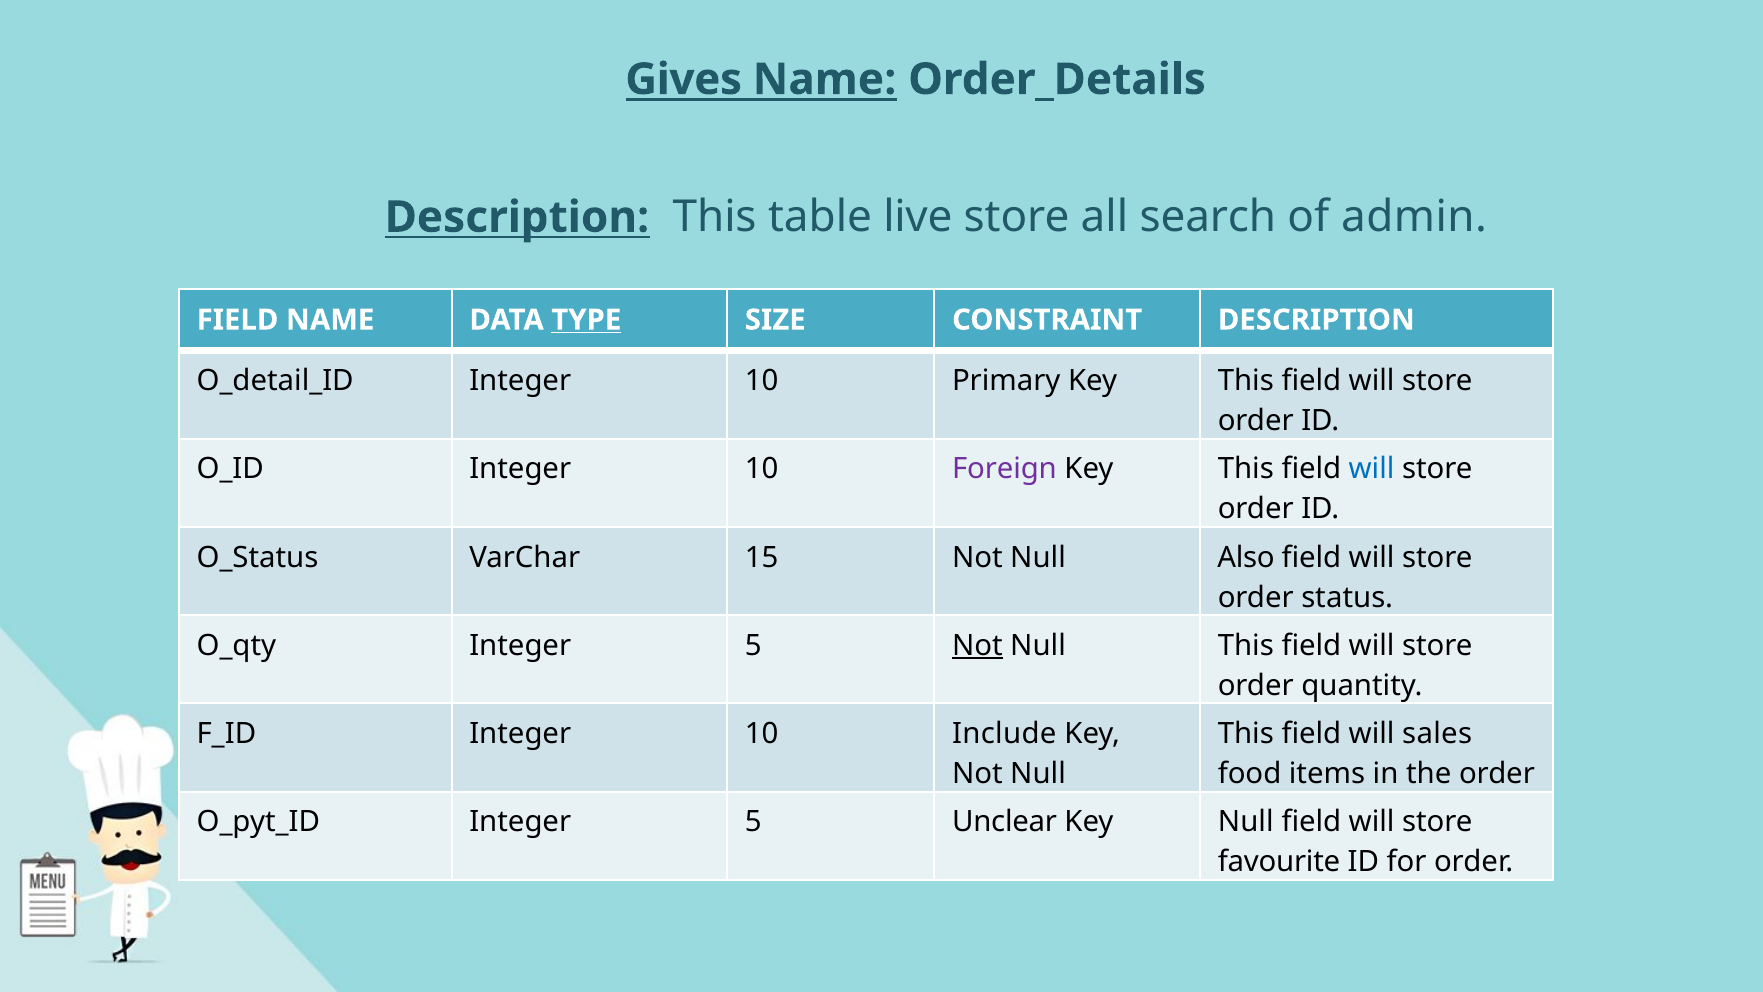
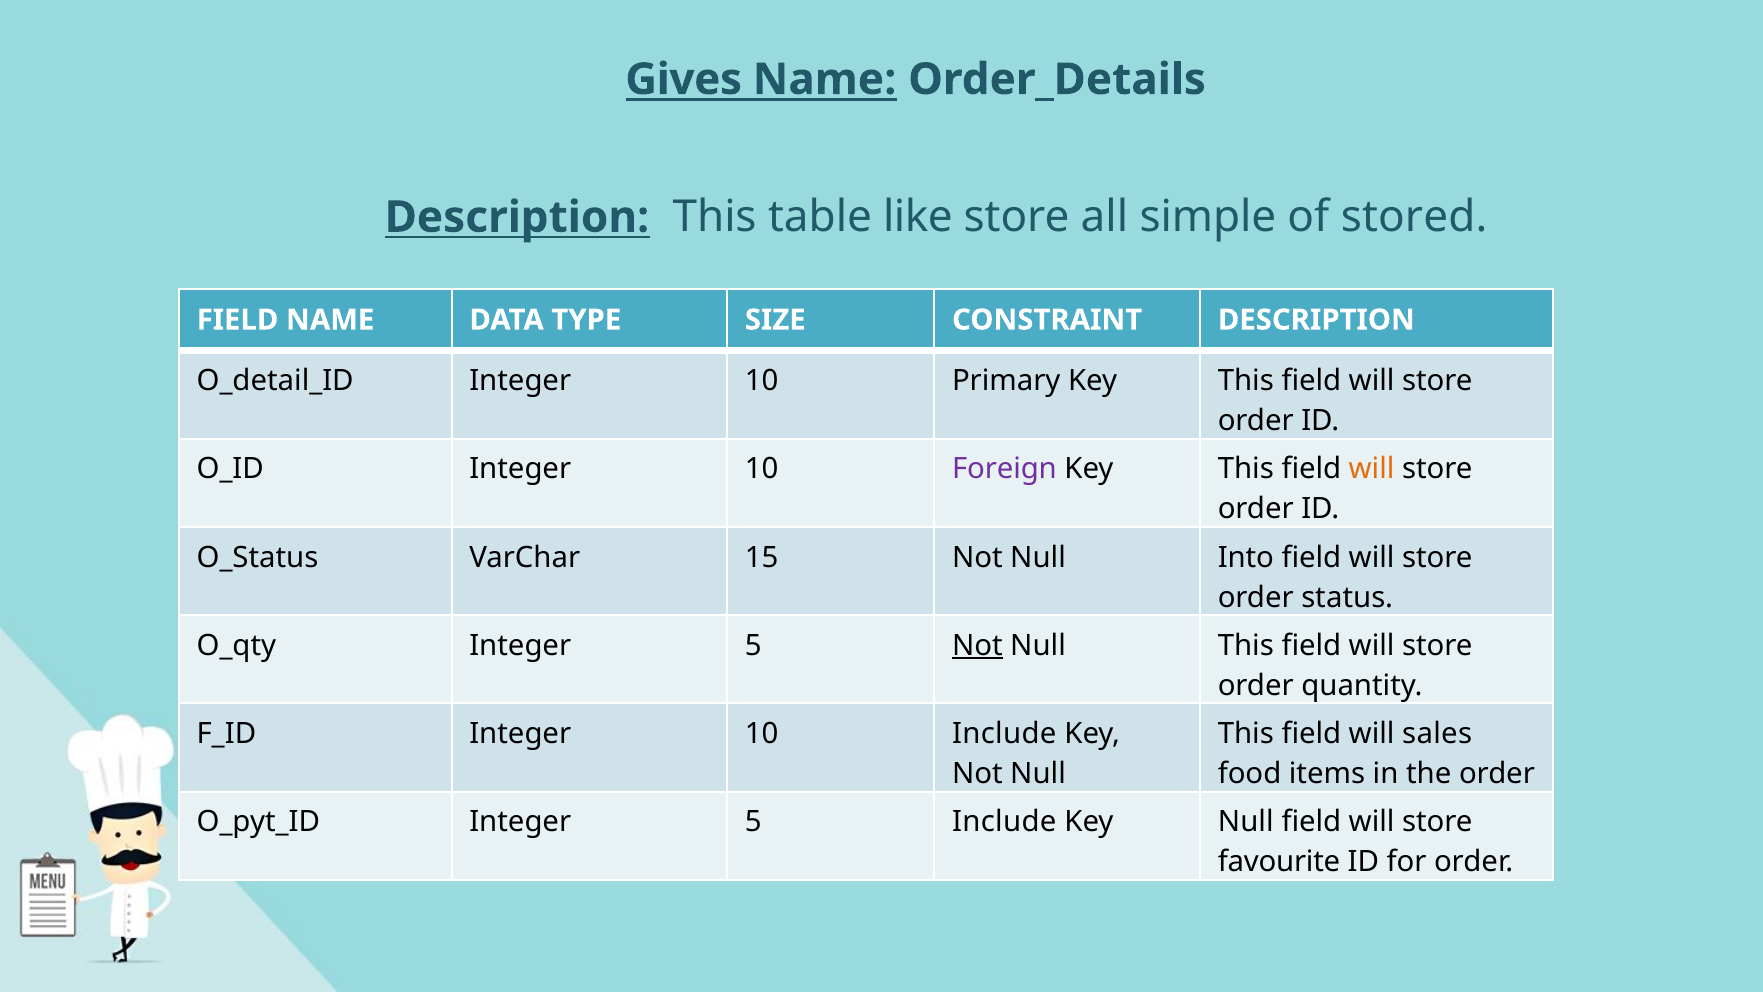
live: live -> like (918, 217)
search: search -> simple (1208, 217)
admin: admin -> stored (1414, 217)
TYPE underline: present -> none (586, 320)
will colour: blue -> orange (1372, 469)
Also: Also -> Into (1246, 557)
5 Unclear: Unclear -> Include (1004, 822)
